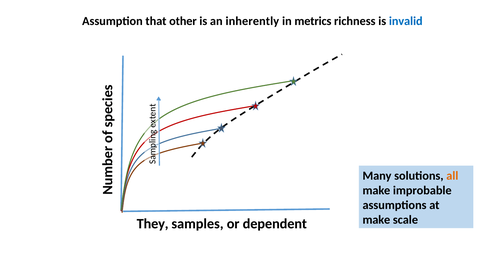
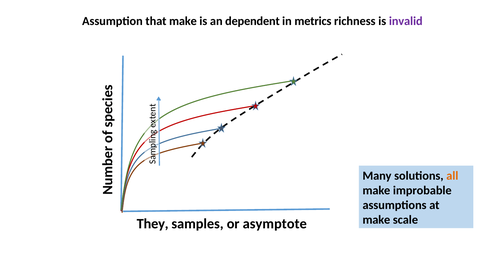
that other: other -> make (183, 21)
inherently: inherently -> dependent (252, 21)
invalid colour: blue -> purple (406, 21)
dependent: dependent -> asymptote (275, 223)
